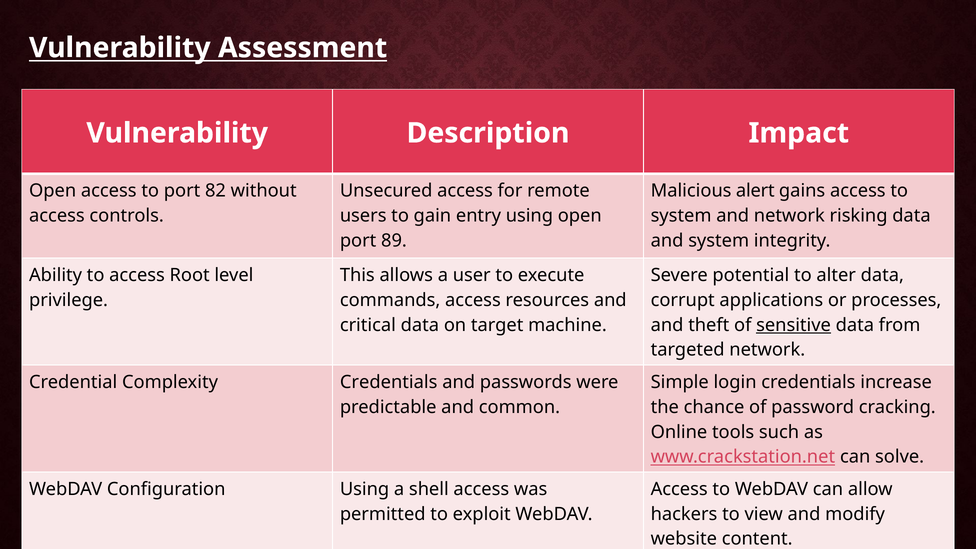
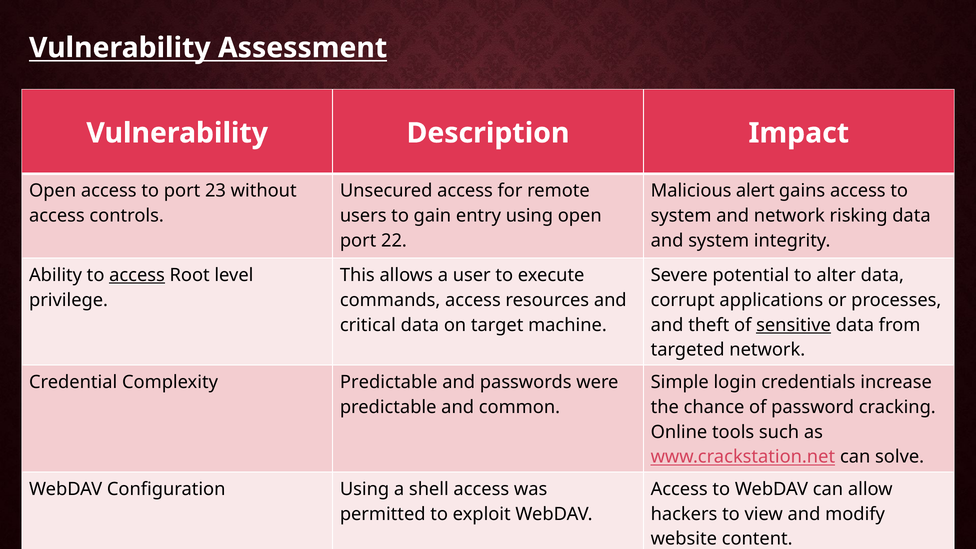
82: 82 -> 23 (216, 191)
89: 89 -> 22 (394, 241)
access underline: none -> present (137, 275)
Complexity Credentials: Credentials -> Predictable (389, 382)
